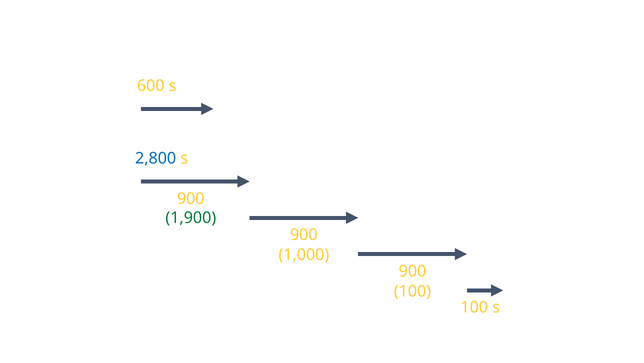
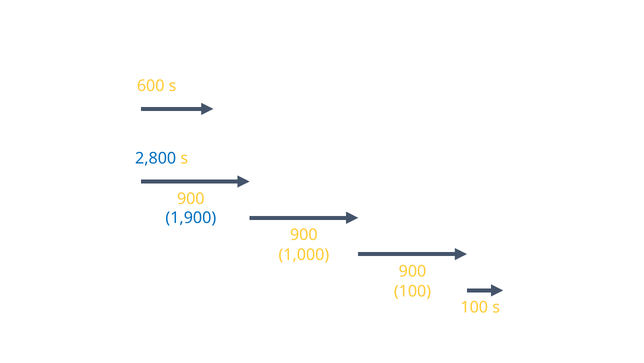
1,900 colour: green -> blue (191, 218)
